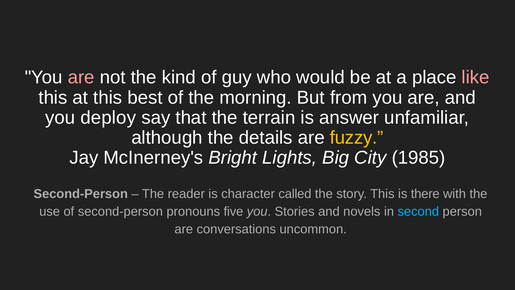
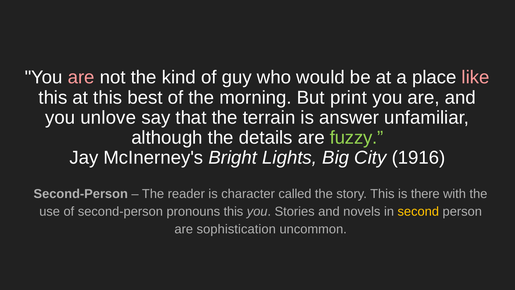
from: from -> print (349, 97)
deploy: deploy -> unlove (108, 118)
fuzzy colour: yellow -> light green (357, 138)
1985: 1985 -> 1916 (419, 158)
pronouns five: five -> this (233, 211)
second colour: light blue -> yellow (418, 211)
conversations: conversations -> sophistication (236, 229)
